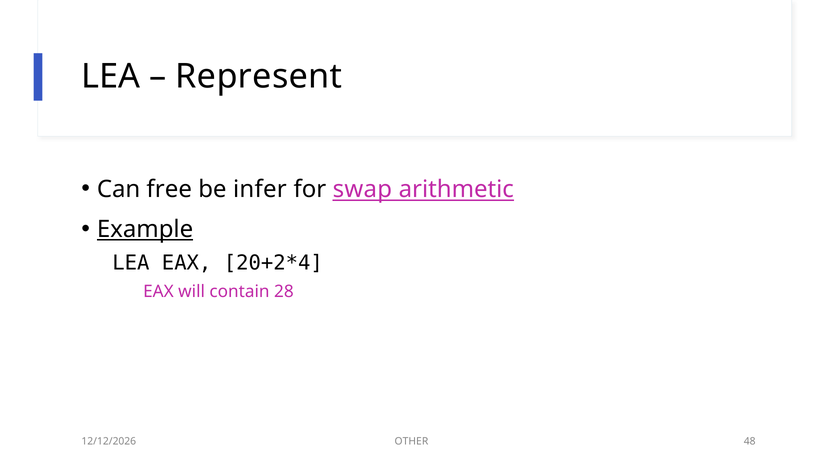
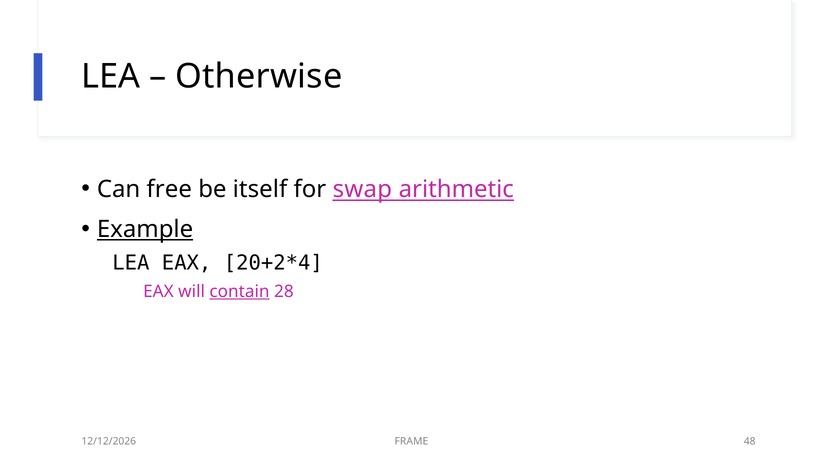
Represent: Represent -> Otherwise (259, 77)
infer: infer -> itself (260, 189)
contain underline: none -> present (240, 291)
OTHER: OTHER -> FRAME (411, 441)
